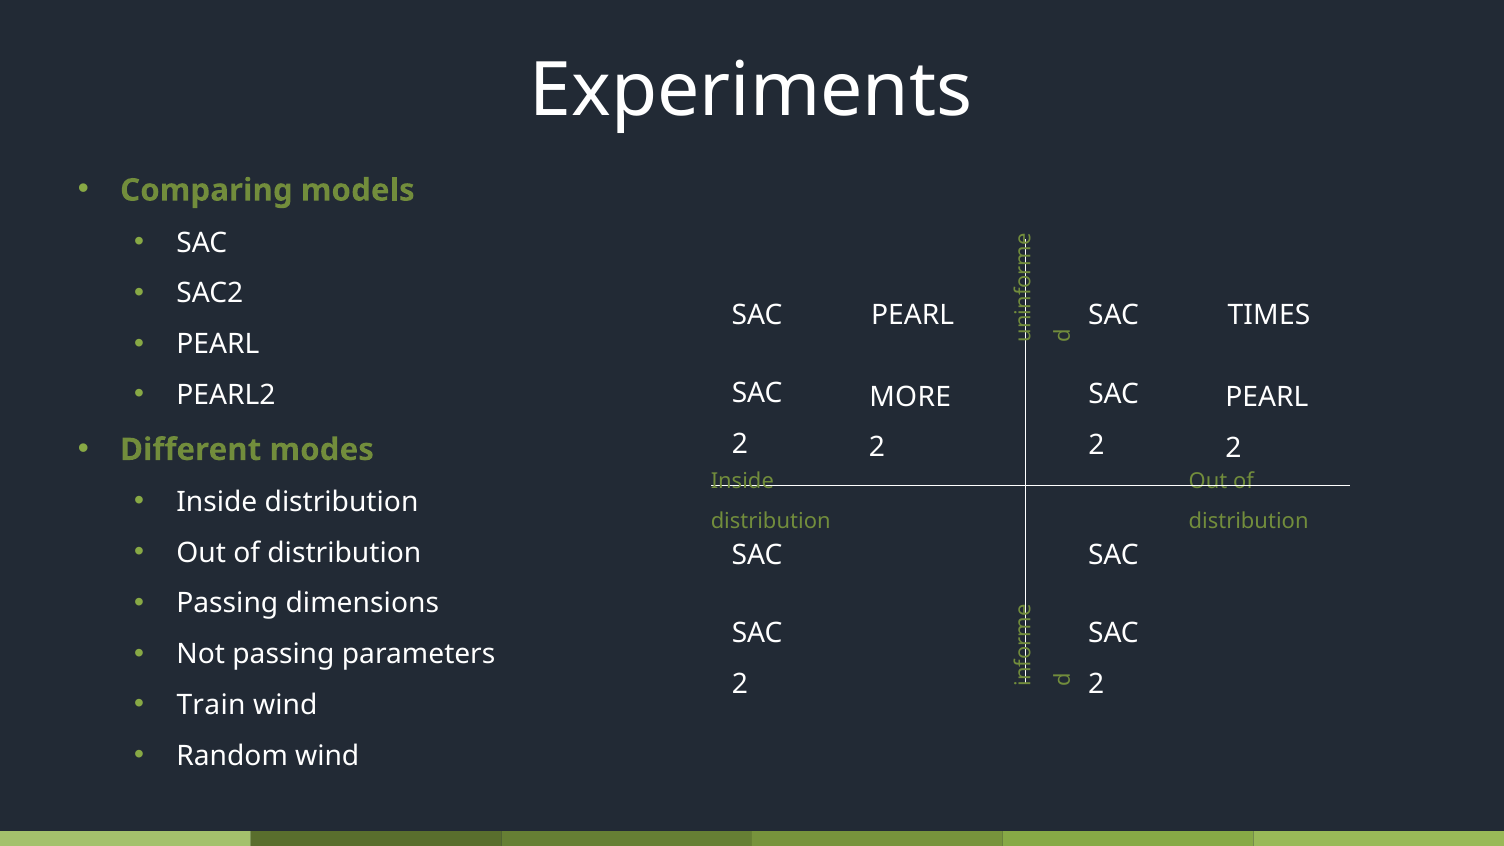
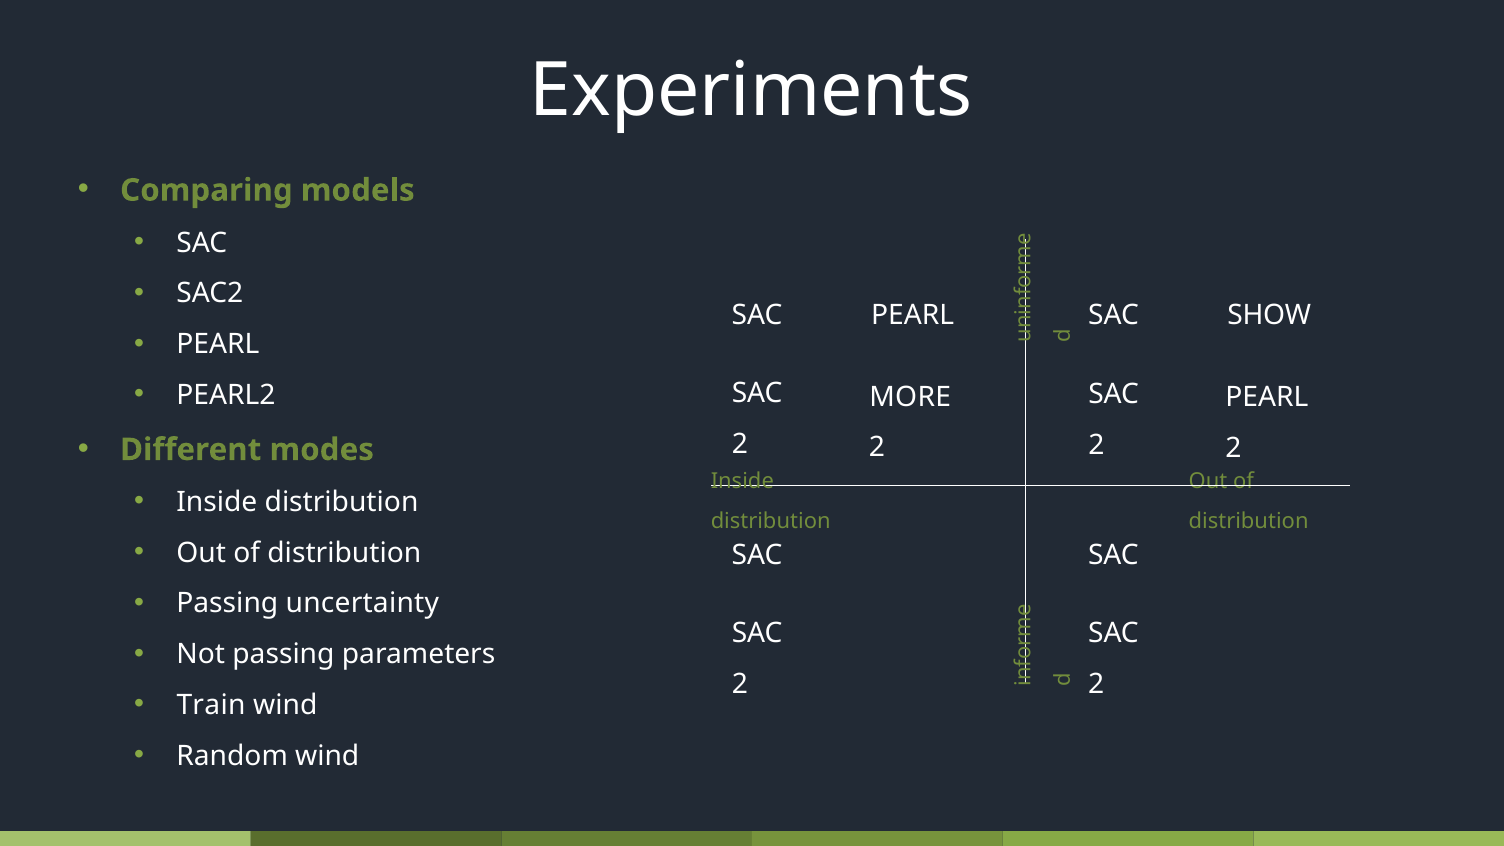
TIMES: TIMES -> SHOW (1269, 315)
dimensions: dimensions -> uncertainty (362, 604)
